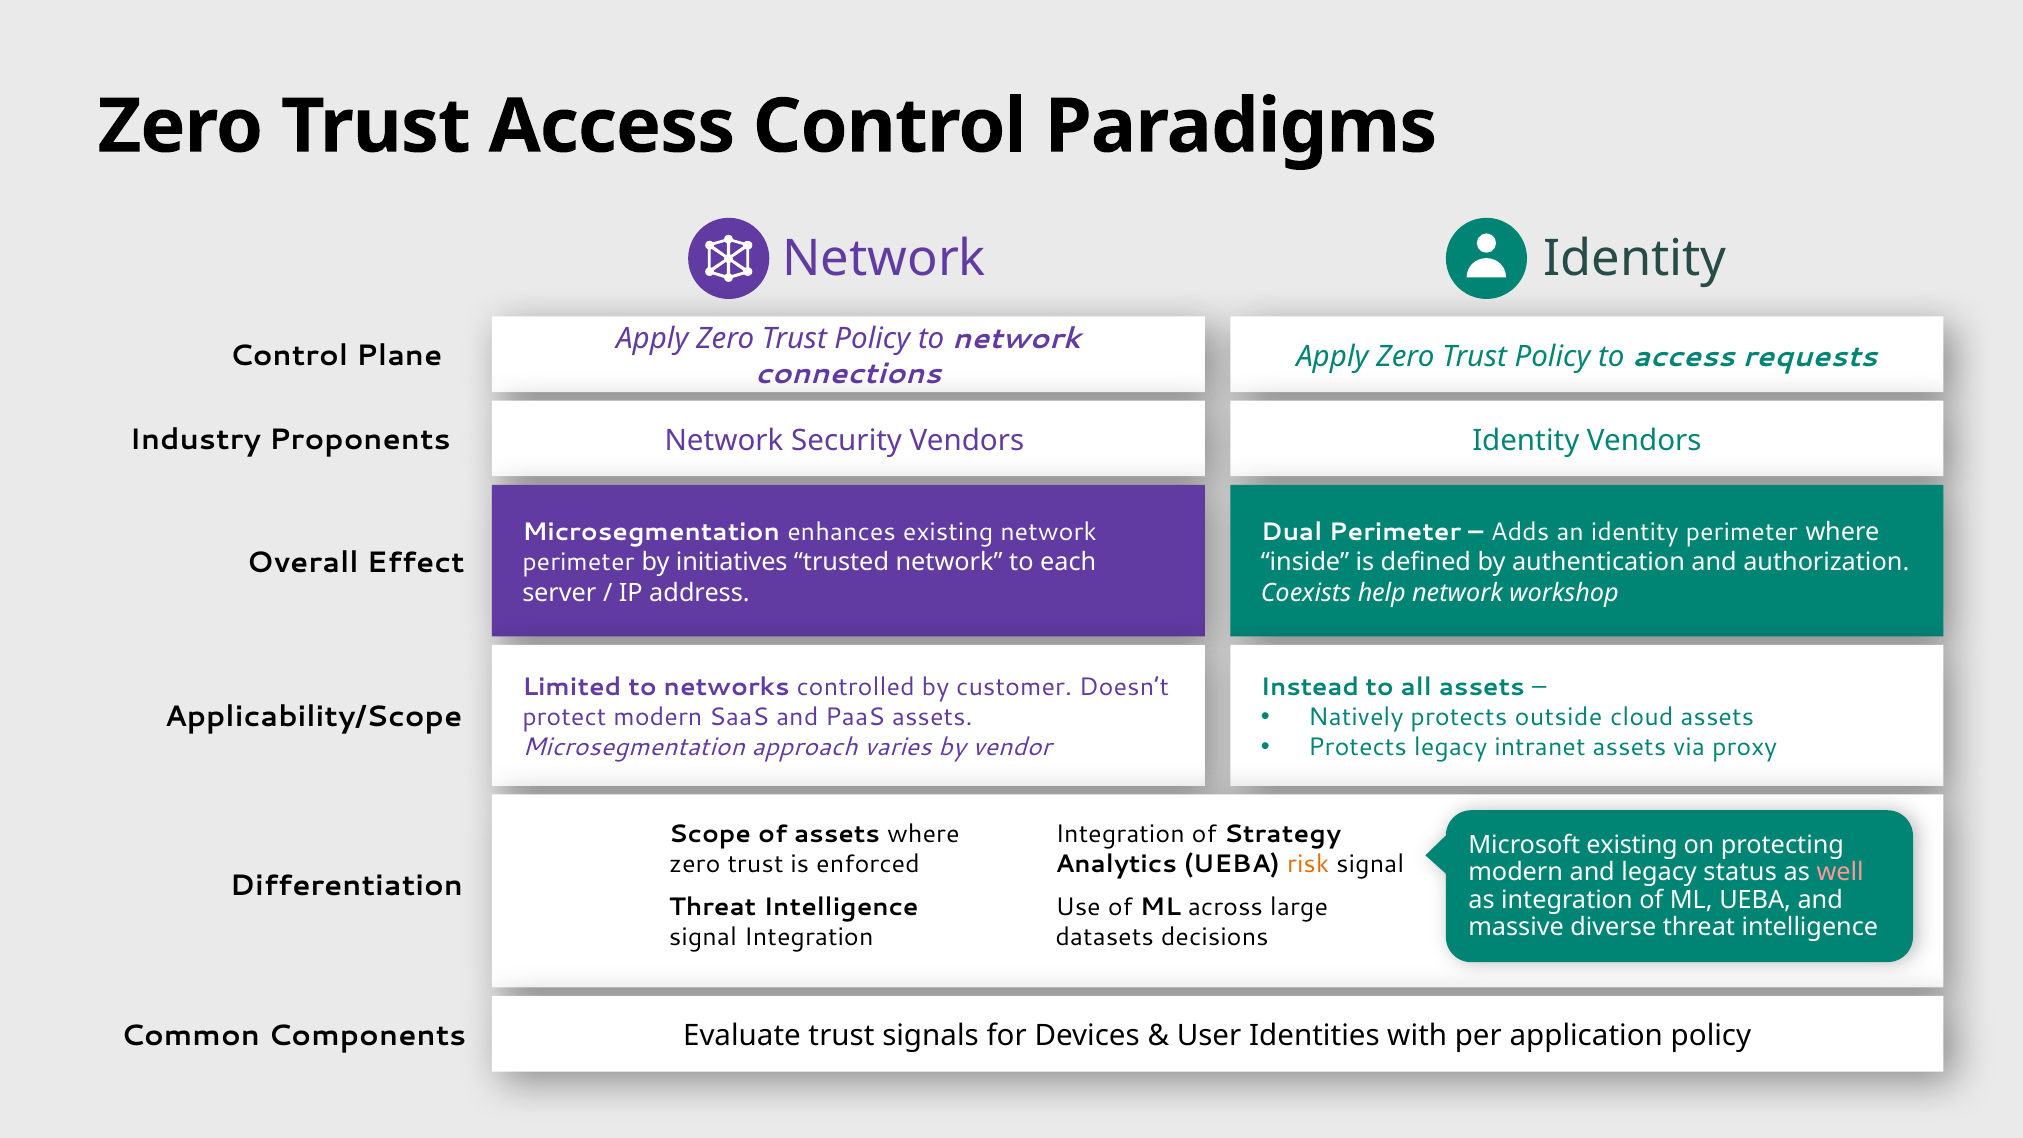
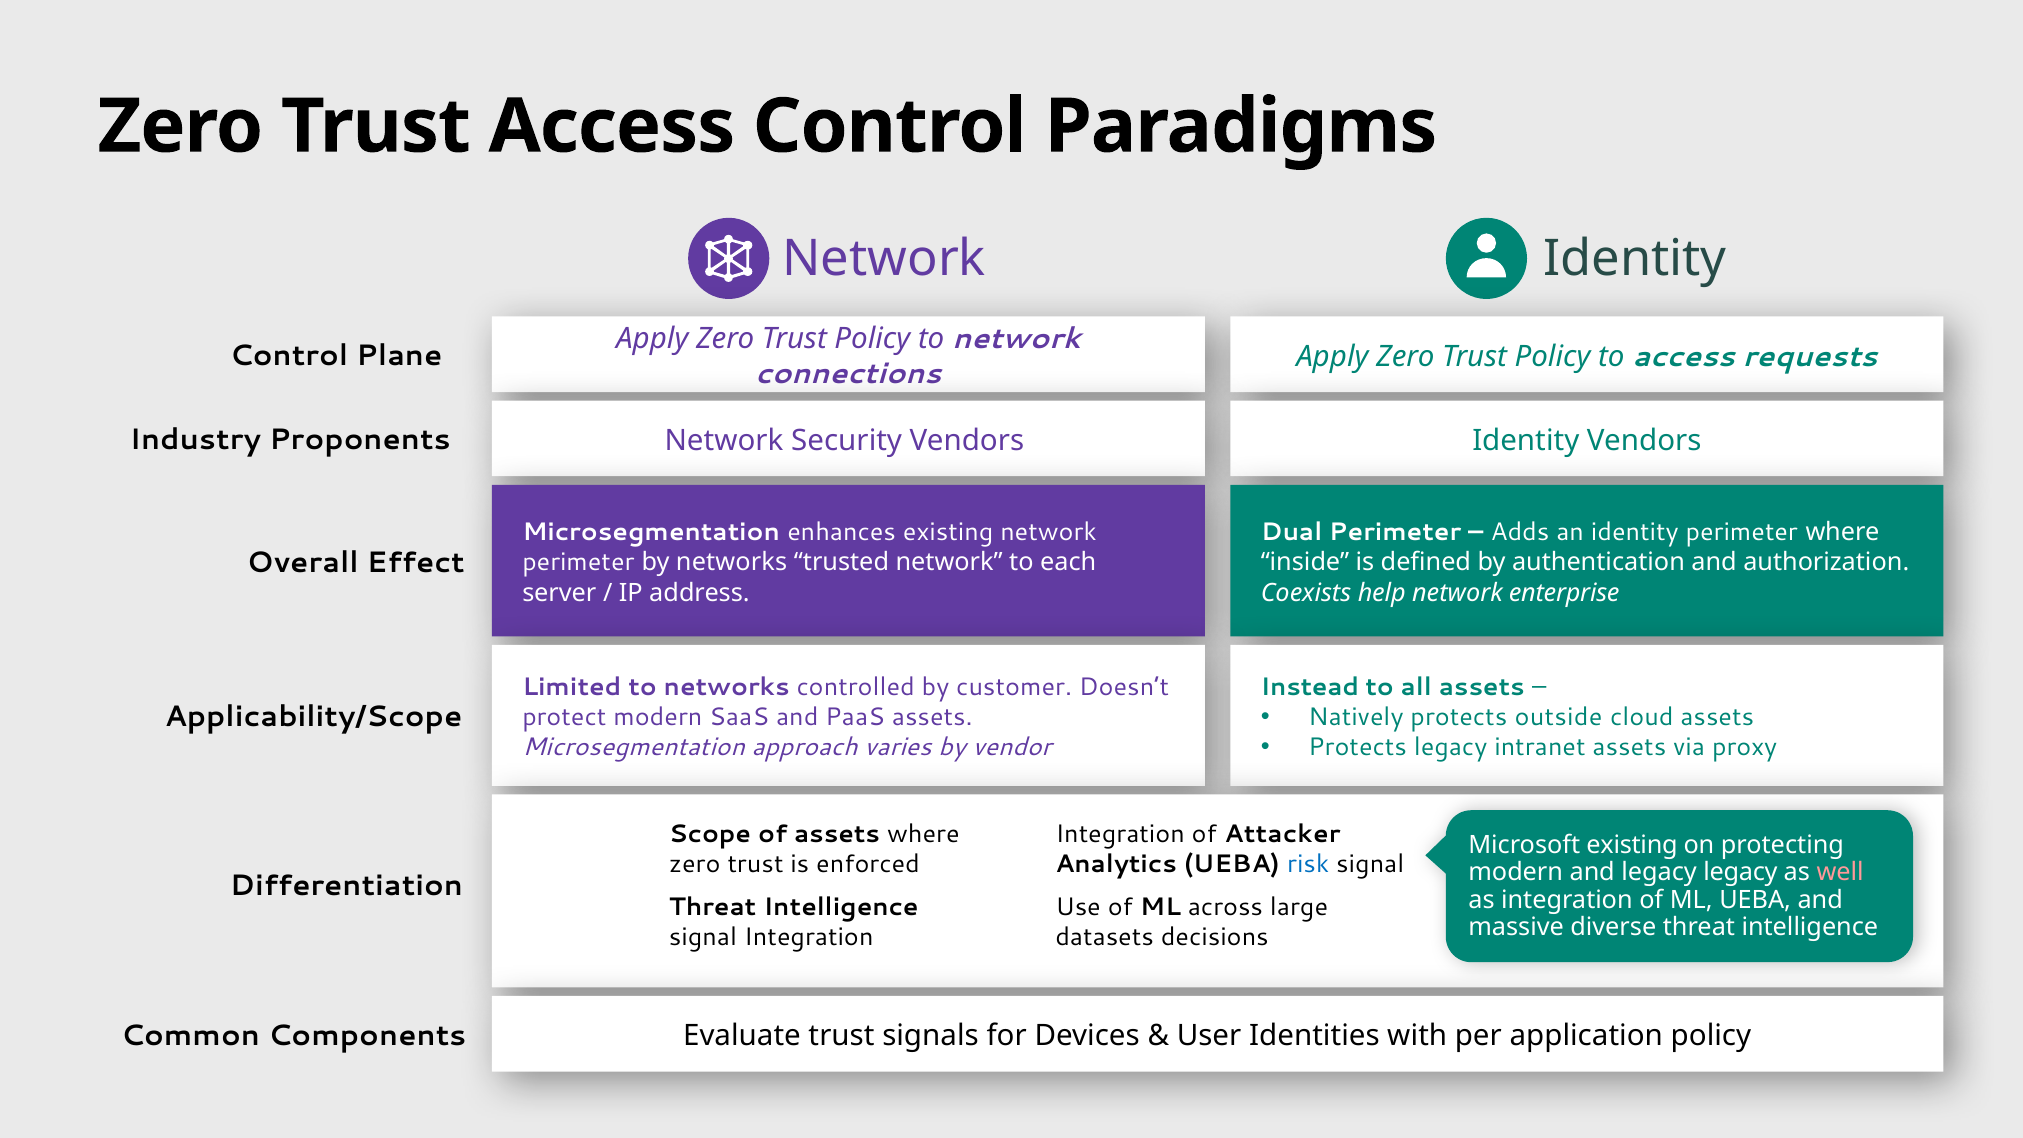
by initiatives: initiatives -> networks (732, 562)
workshop: workshop -> enterprise (1564, 593)
Strategy: Strategy -> Attacker (1282, 834)
risk colour: orange -> blue (1308, 864)
legacy status: status -> legacy (1740, 872)
